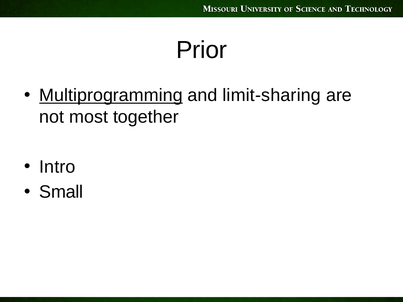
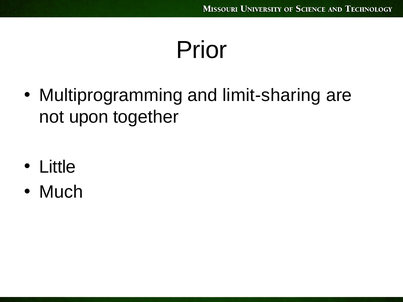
Multiprogramming underline: present -> none (111, 95)
most: most -> upon (89, 117)
Intro: Intro -> Little (57, 167)
Small: Small -> Much (61, 192)
